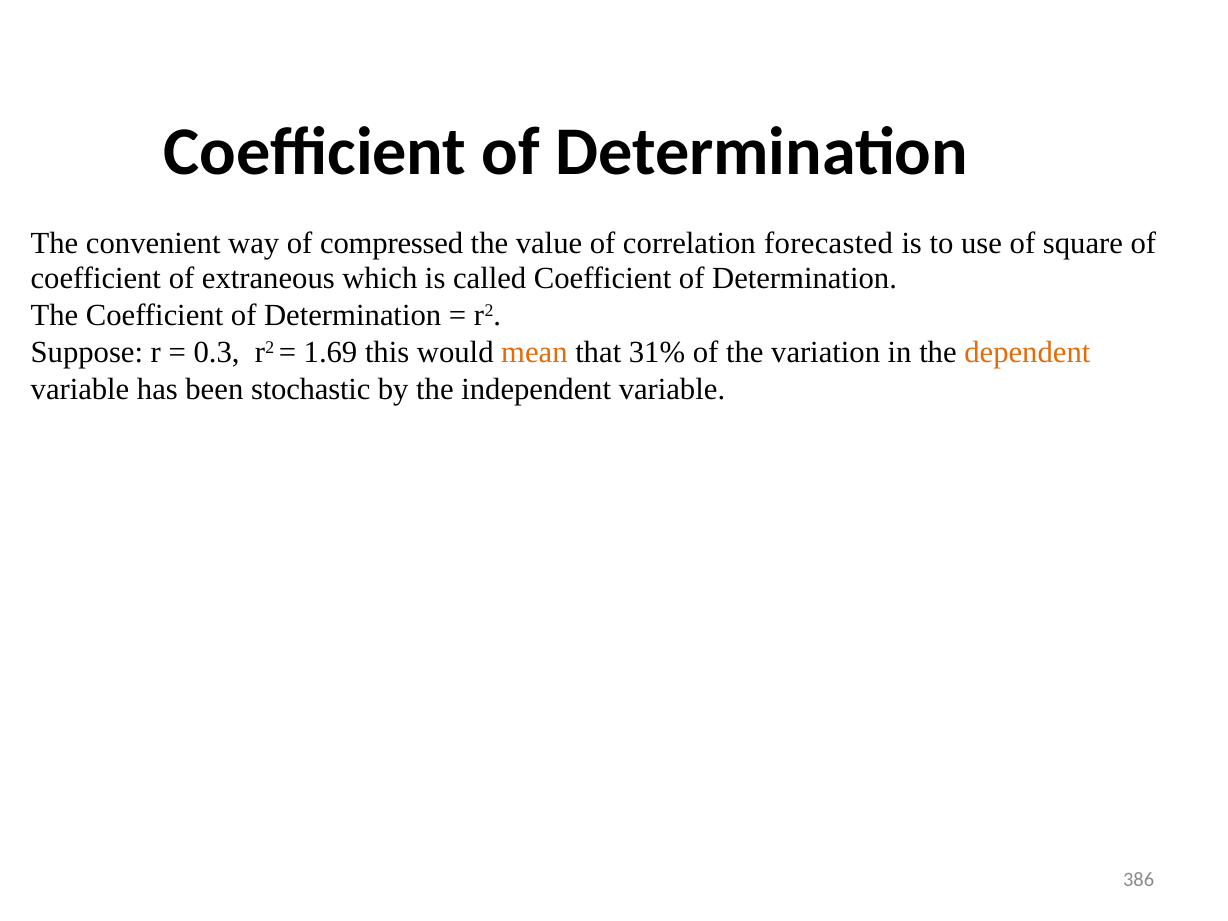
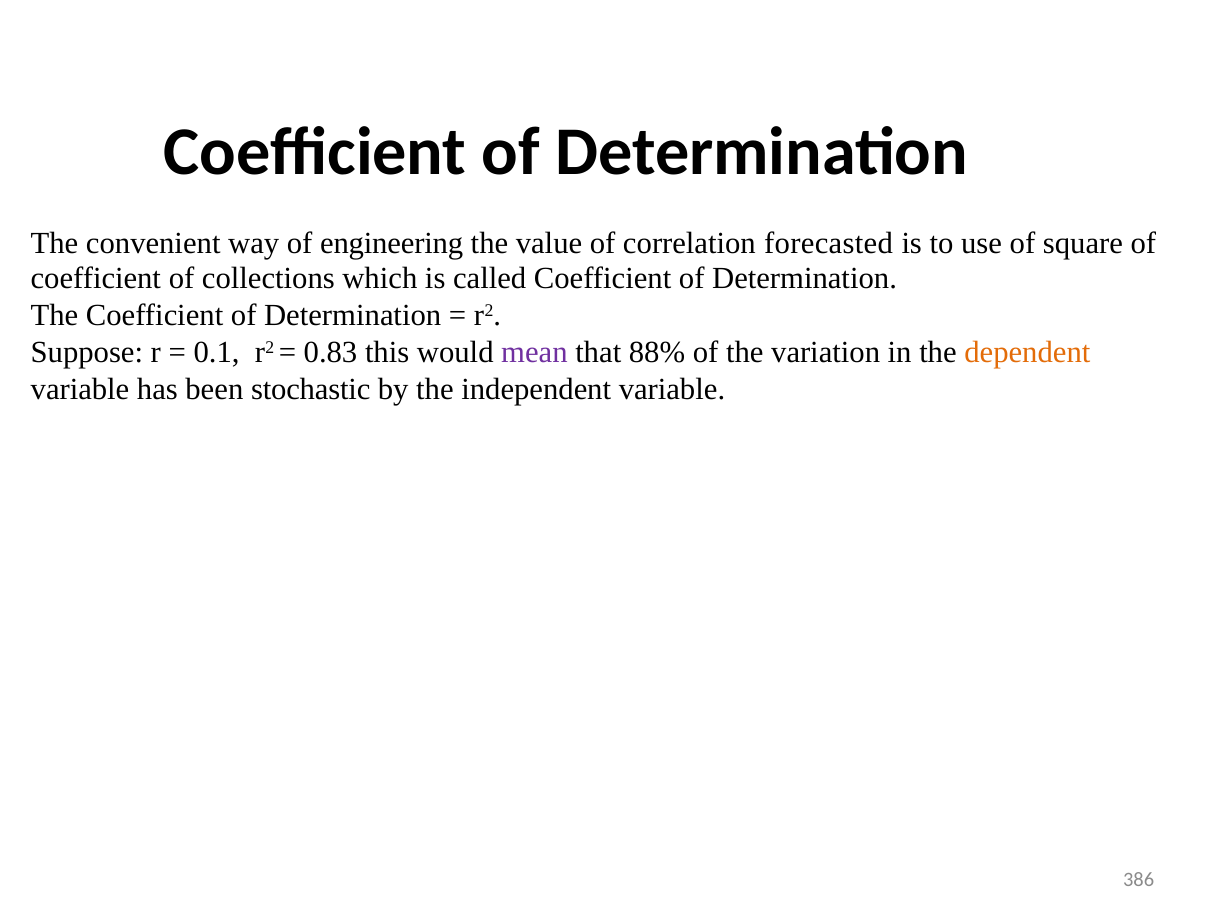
compressed: compressed -> engineering (392, 243)
extraneous: extraneous -> collections (268, 278)
0.3: 0.3 -> 0.1 (217, 353)
1.69: 1.69 -> 0.83 (331, 353)
mean colour: orange -> purple (534, 353)
31%: 31% -> 88% (657, 353)
